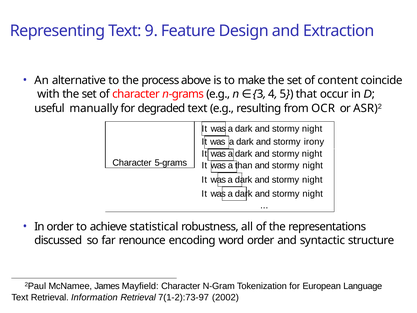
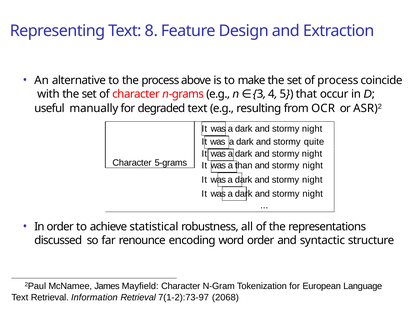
9: 9 -> 8 (151, 31)
of content: content -> process (338, 80)
irony: irony -> quite (314, 142)
2002: 2002 -> 2068 (225, 297)
